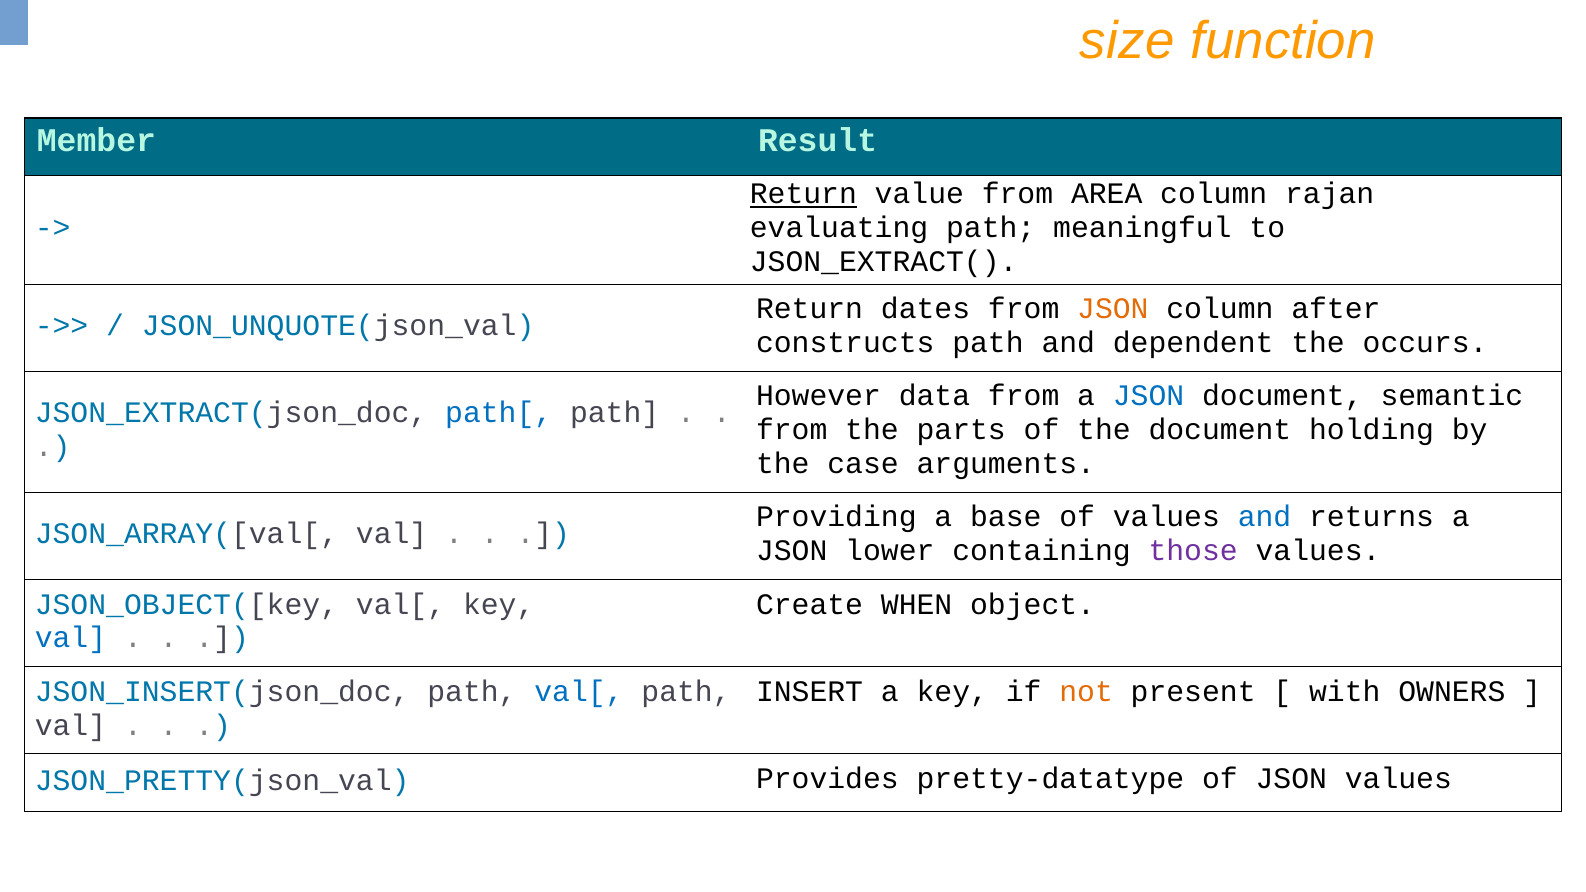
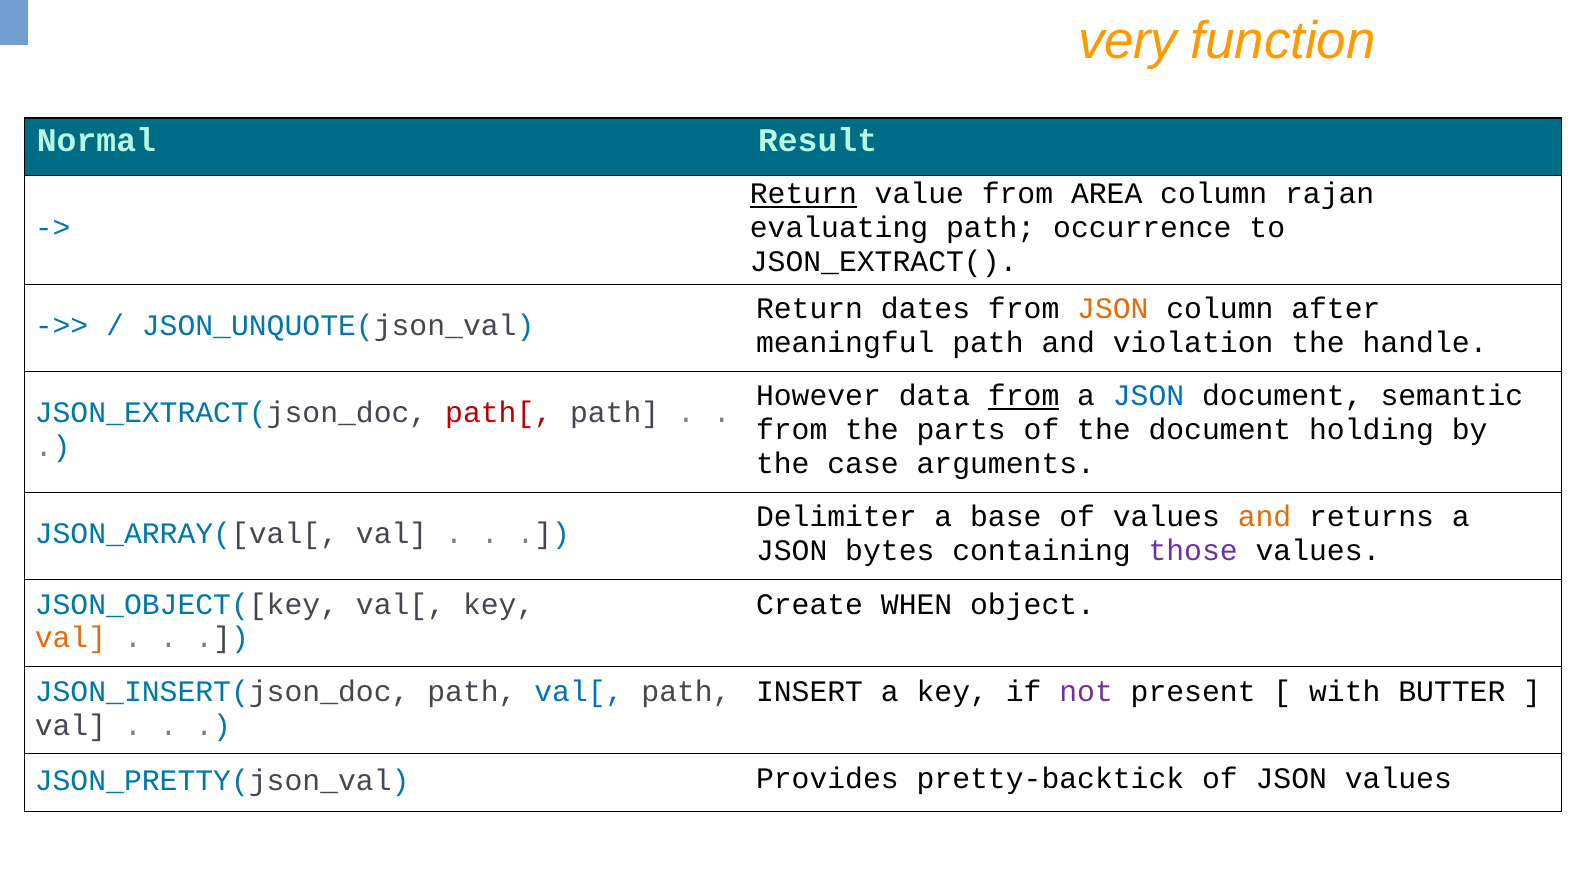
size: size -> very (1128, 41)
Member: Member -> Normal (96, 141)
meaningful: meaningful -> occurrence (1142, 228)
constructs: constructs -> meaningful (845, 343)
dependent: dependent -> violation (1193, 343)
occurs: occurs -> handle (1425, 343)
from underline: none -> present (1024, 396)
path[ colour: blue -> red (499, 413)
Providing: Providing -> Delimiter (836, 517)
and colour: blue -> orange (1265, 517)
lower: lower -> bytes (890, 551)
val colour: blue -> orange (70, 638)
not colour: orange -> purple (1086, 692)
OWNERS: OWNERS -> BUTTER (1452, 692)
pretty-datatype: pretty-datatype -> pretty-backtick (1050, 779)
